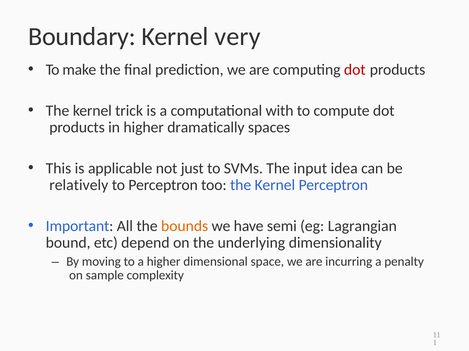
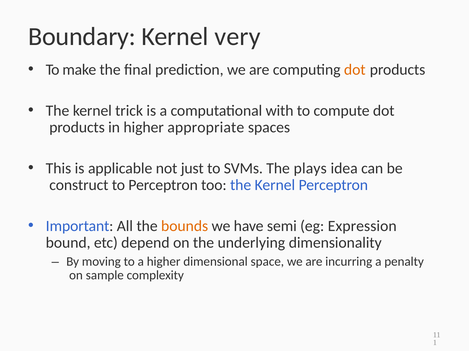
dot colour: red -> orange (355, 70)
dramatically: dramatically -> appropriate (206, 128)
input: input -> plays (310, 169)
relatively: relatively -> construct (79, 185)
Lagrangian: Lagrangian -> Expression (362, 226)
